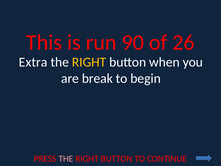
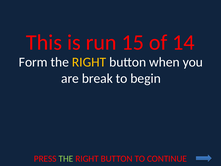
90: 90 -> 15 (133, 42)
26: 26 -> 14 (183, 42)
Extra: Extra -> Form (33, 62)
THE colour: pink -> light green (66, 158)
